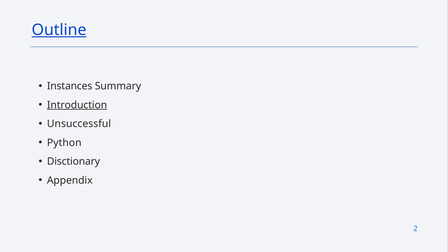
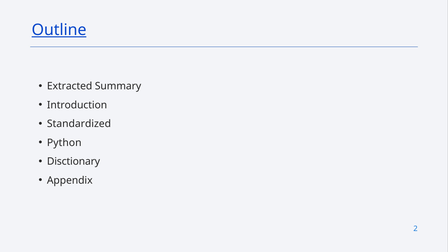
Instances: Instances -> Extracted (70, 86)
Introduction underline: present -> none (77, 105)
Unsuccessful: Unsuccessful -> Standardized (79, 124)
